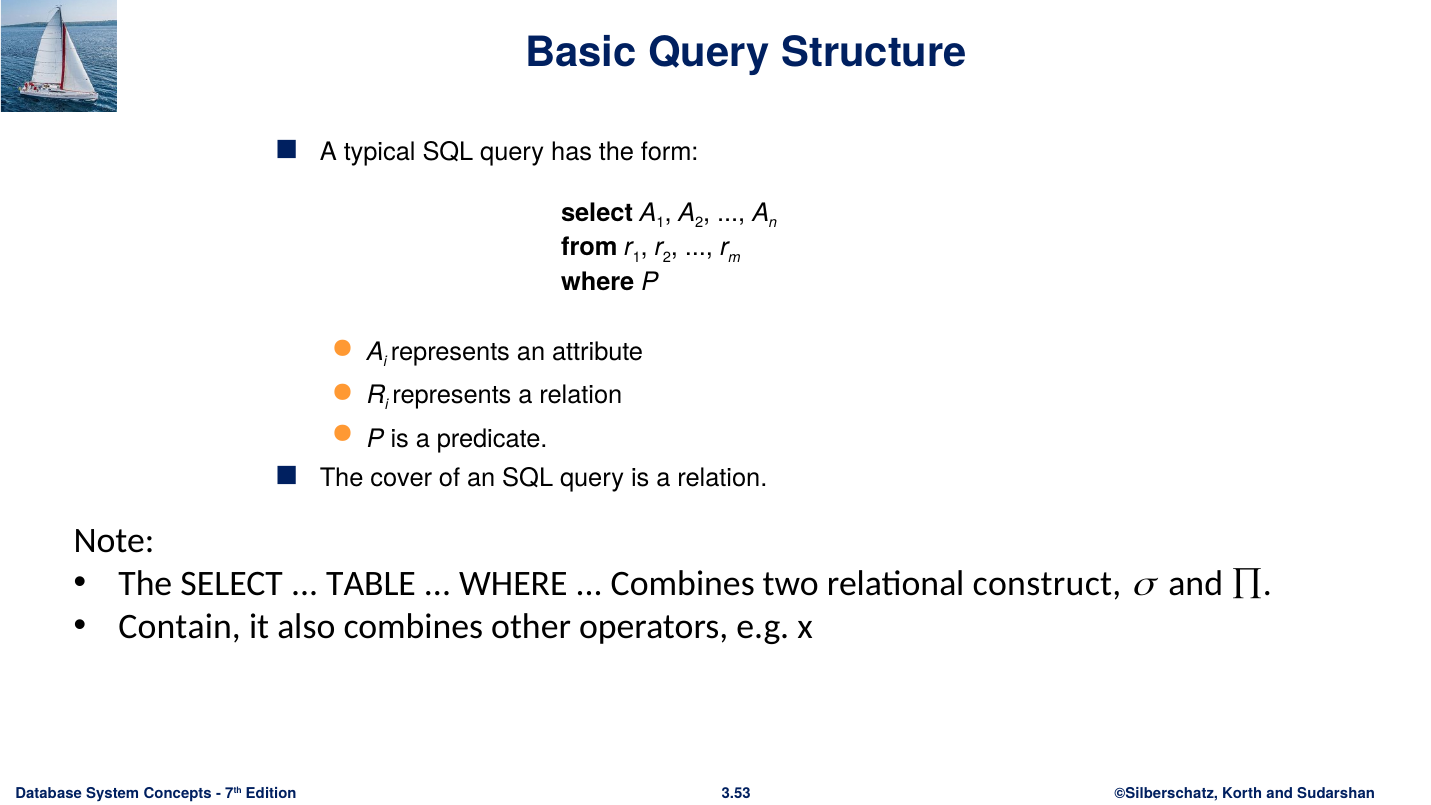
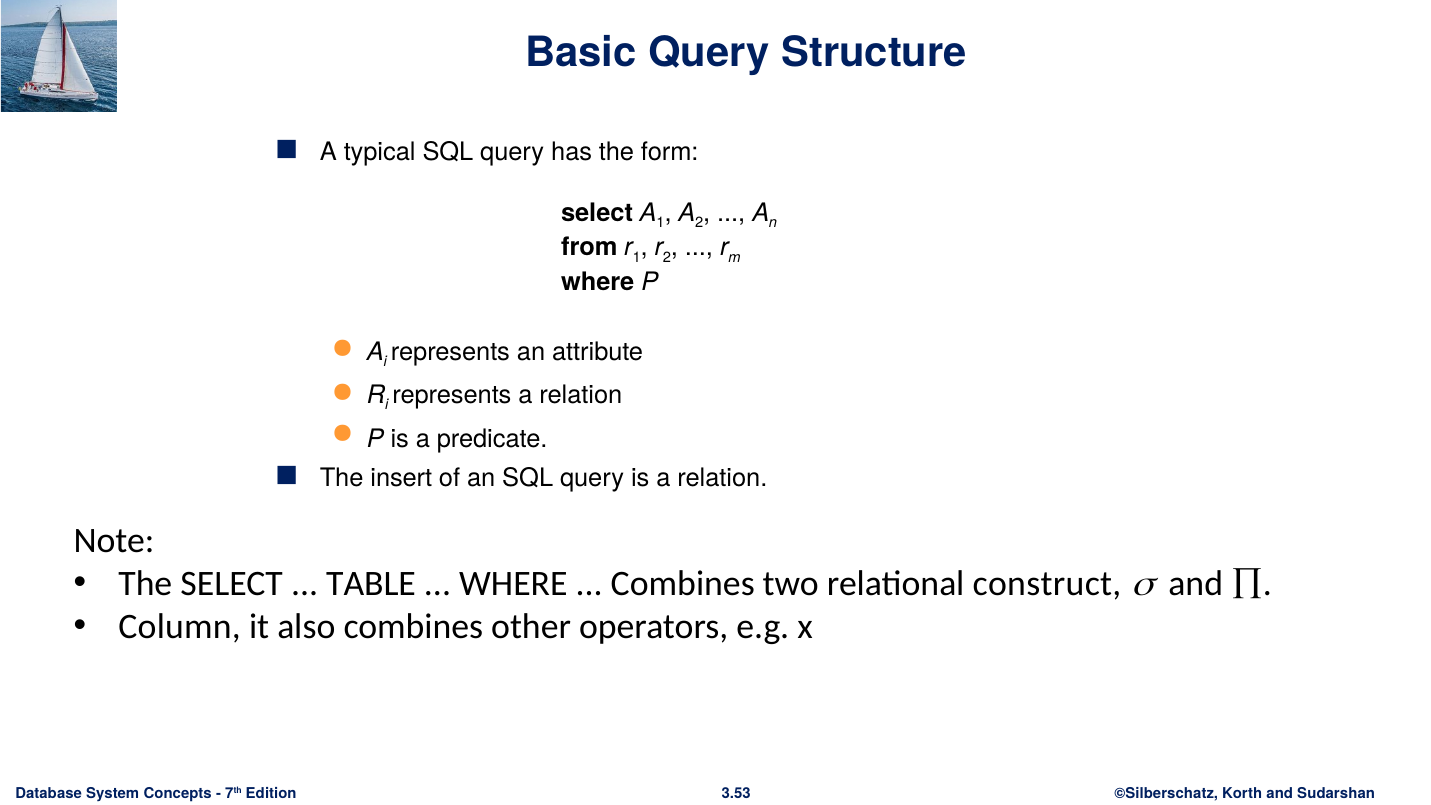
cover: cover -> insert (401, 478)
Contain: Contain -> Column (180, 627)
